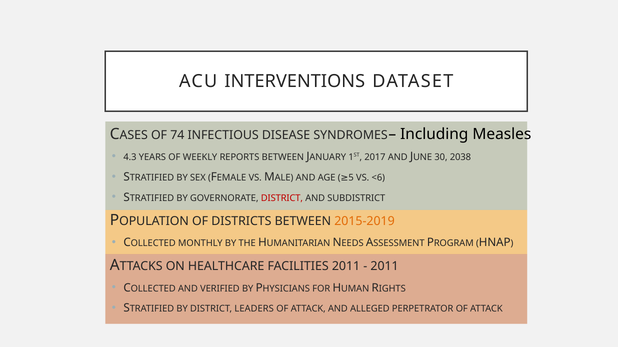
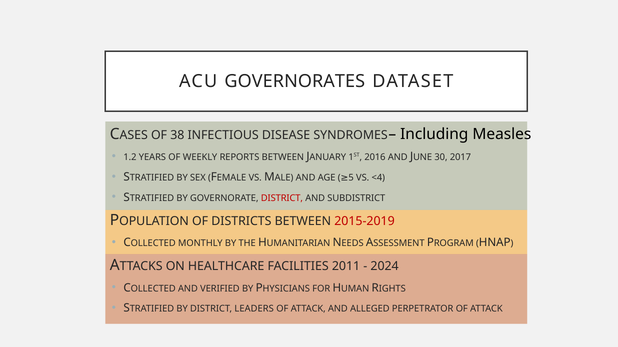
INTERVENTIONS: INTERVENTIONS -> GOVERNORATES (295, 81)
74: 74 -> 38 (177, 136)
4.3: 4.3 -> 1.2 (130, 158)
2017: 2017 -> 2016 (375, 158)
2038: 2038 -> 2017 (460, 158)
<6: <6 -> <4 (378, 178)
2015-2019 colour: orange -> red (365, 222)
2011: 2011 -> 2024 (385, 267)
